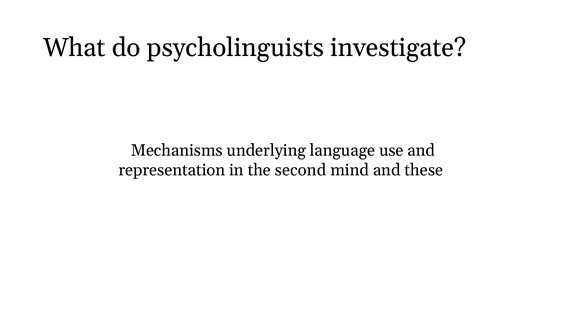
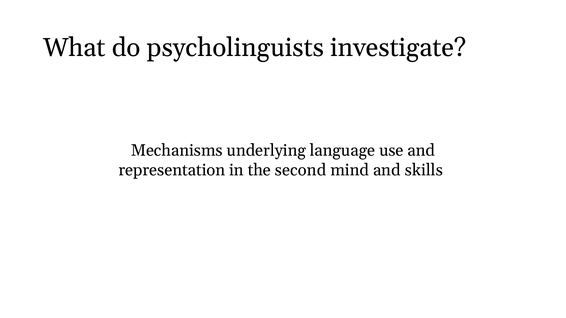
these: these -> skills (424, 170)
